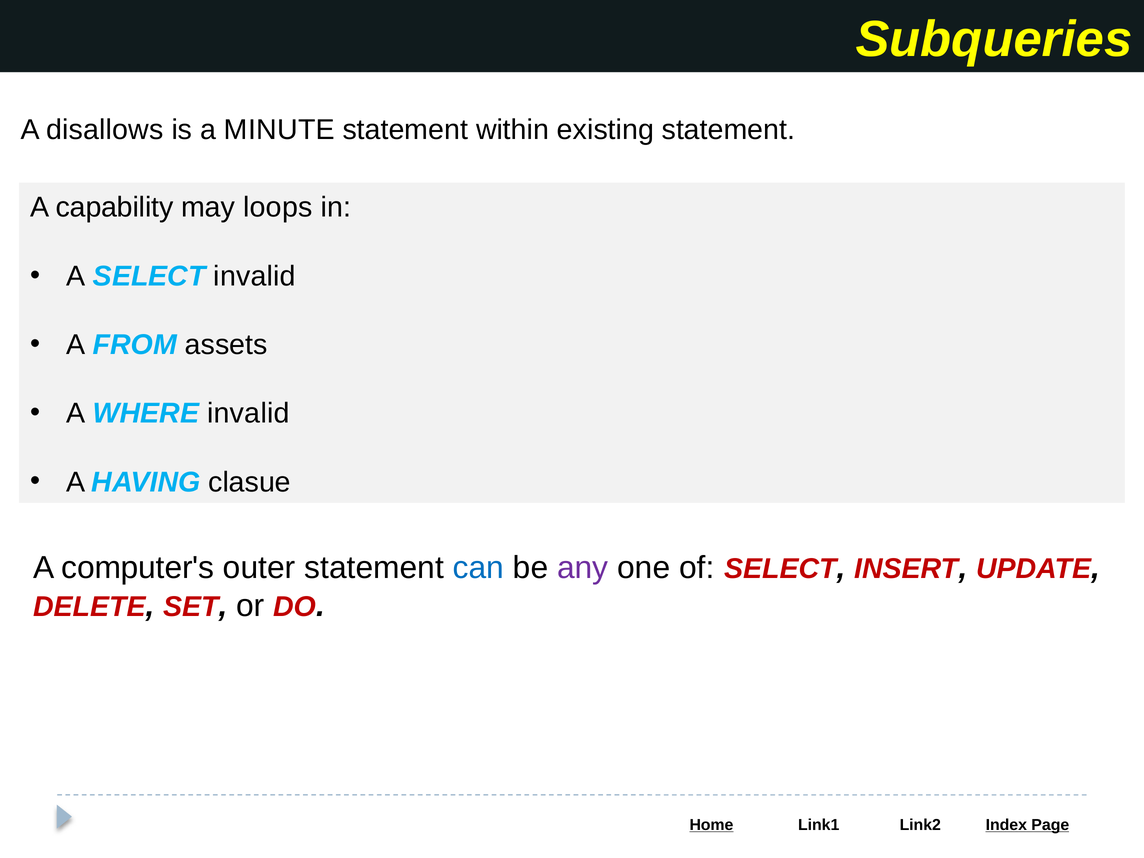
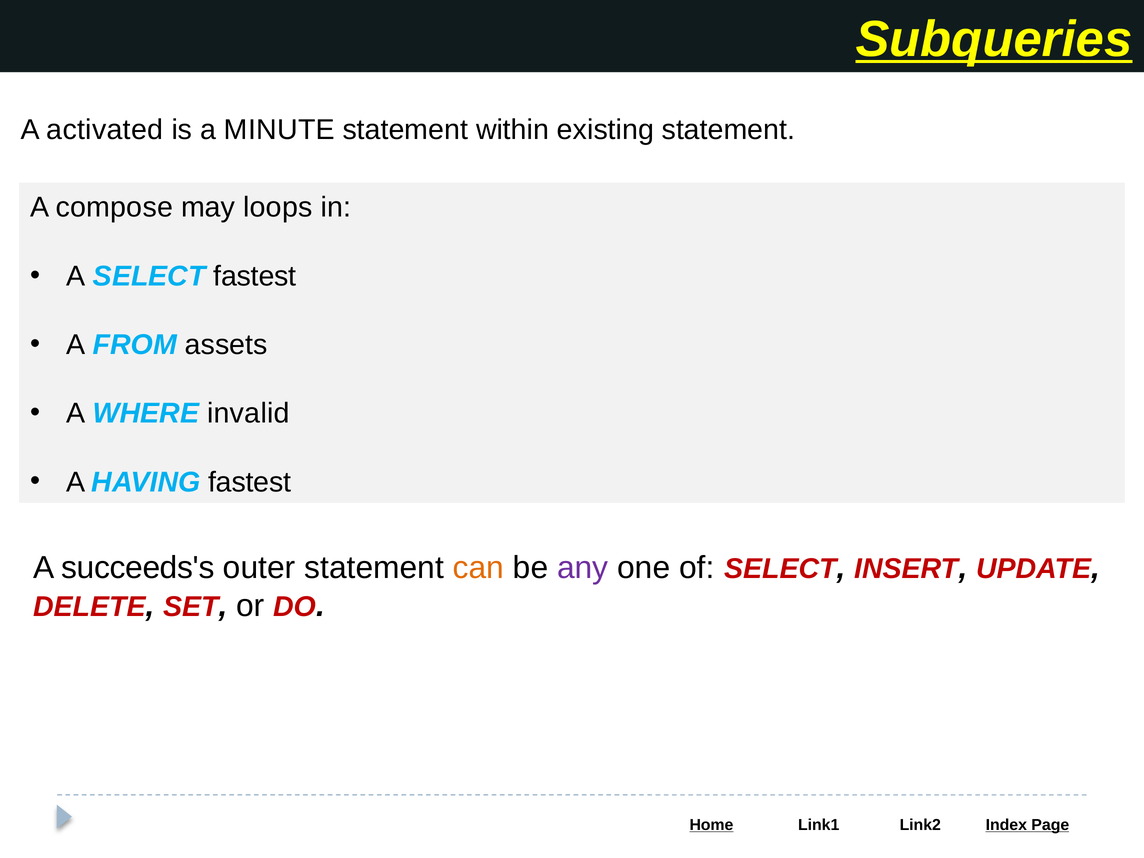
Subqueries underline: none -> present (994, 40)
disallows: disallows -> activated (105, 130)
capability: capability -> compose (114, 208)
SELECT invalid: invalid -> fastest (255, 276)
HAVING clasue: clasue -> fastest (250, 482)
computer's: computer's -> succeeds's (138, 568)
can colour: blue -> orange (478, 568)
